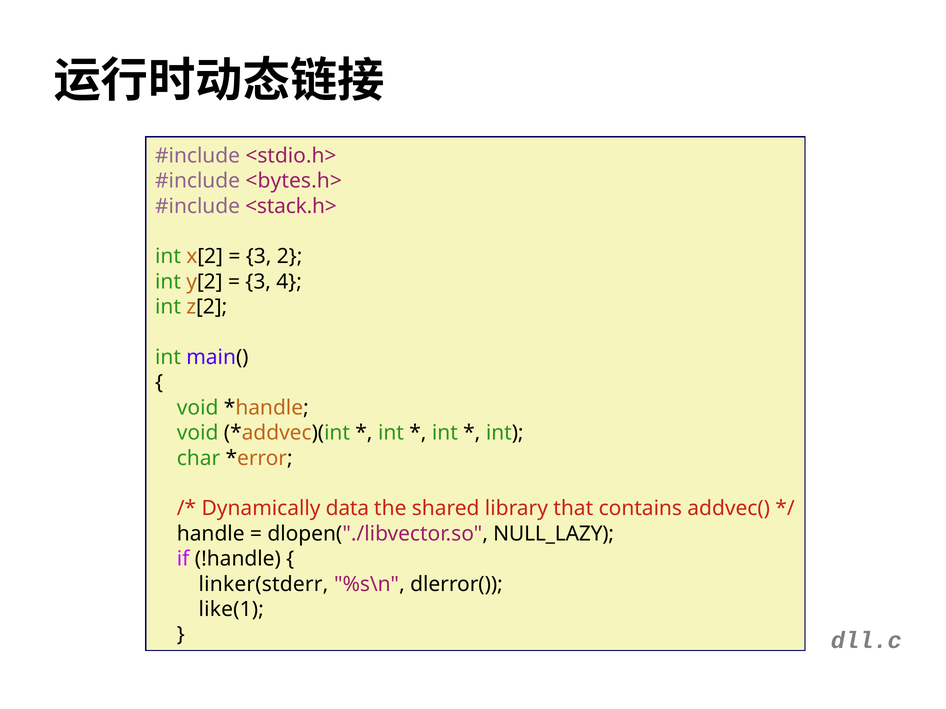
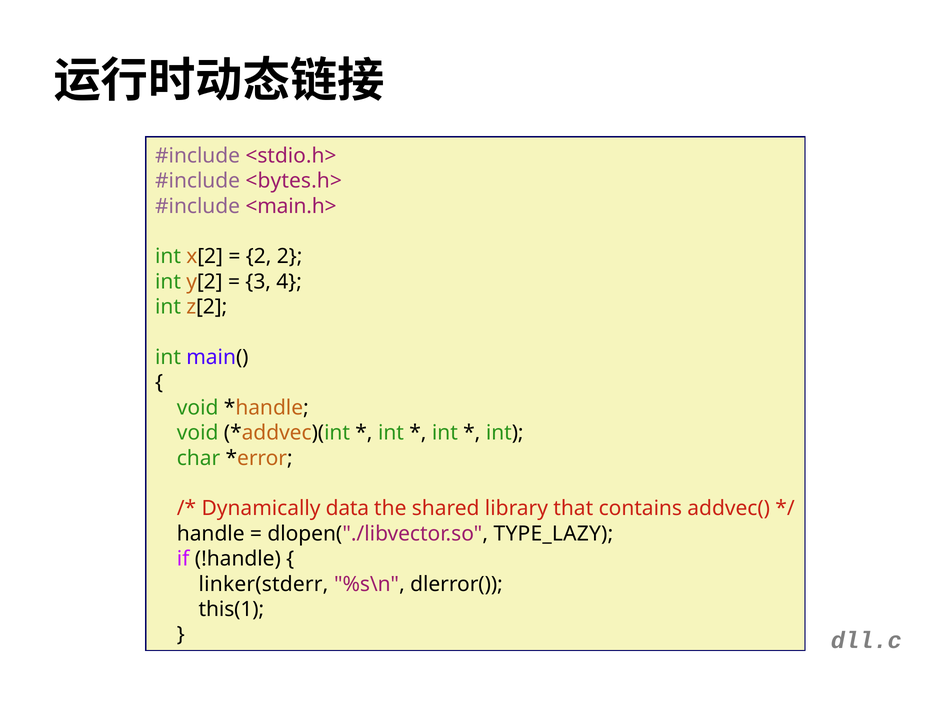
<stack.h>: <stack.h> -> <main.h> (291, 206)
3: 3 -> 2 (259, 257)
NULL_LAZY: NULL_LAZY -> TYPE_LAZY (553, 534)
like(1: like(1 -> this(1 (231, 610)
